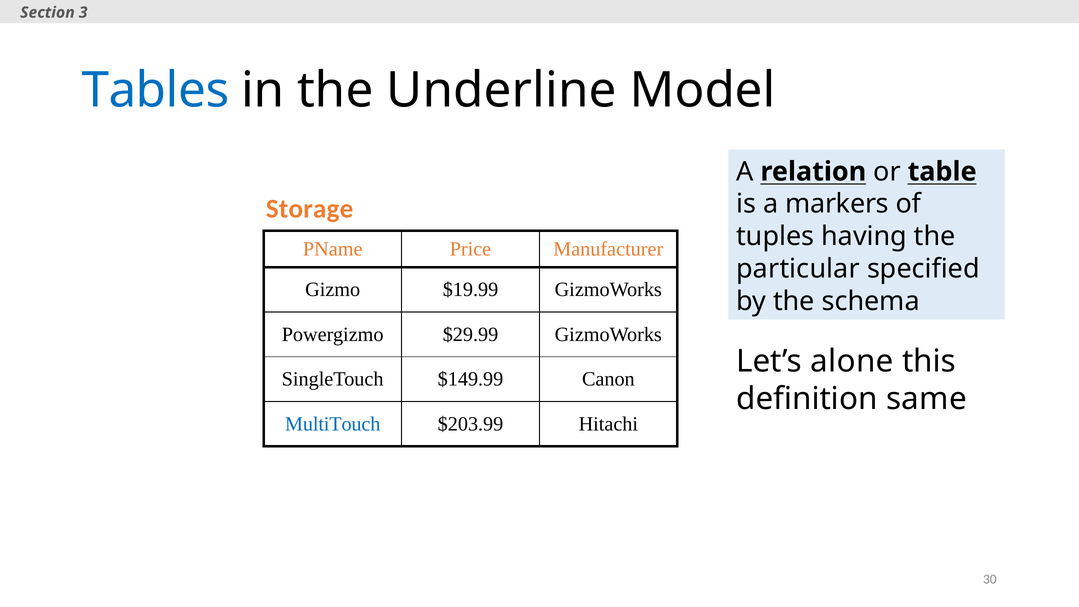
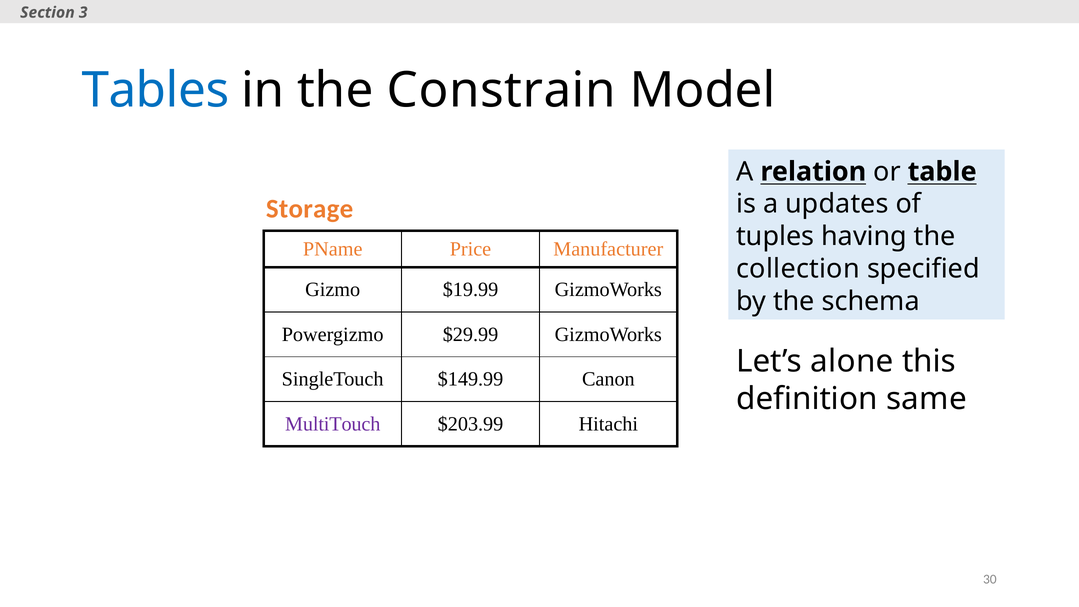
Underline: Underline -> Constrain (501, 91)
markers: markers -> updates (837, 204)
particular: particular -> collection (798, 269)
MultiTouch colour: blue -> purple (333, 424)
